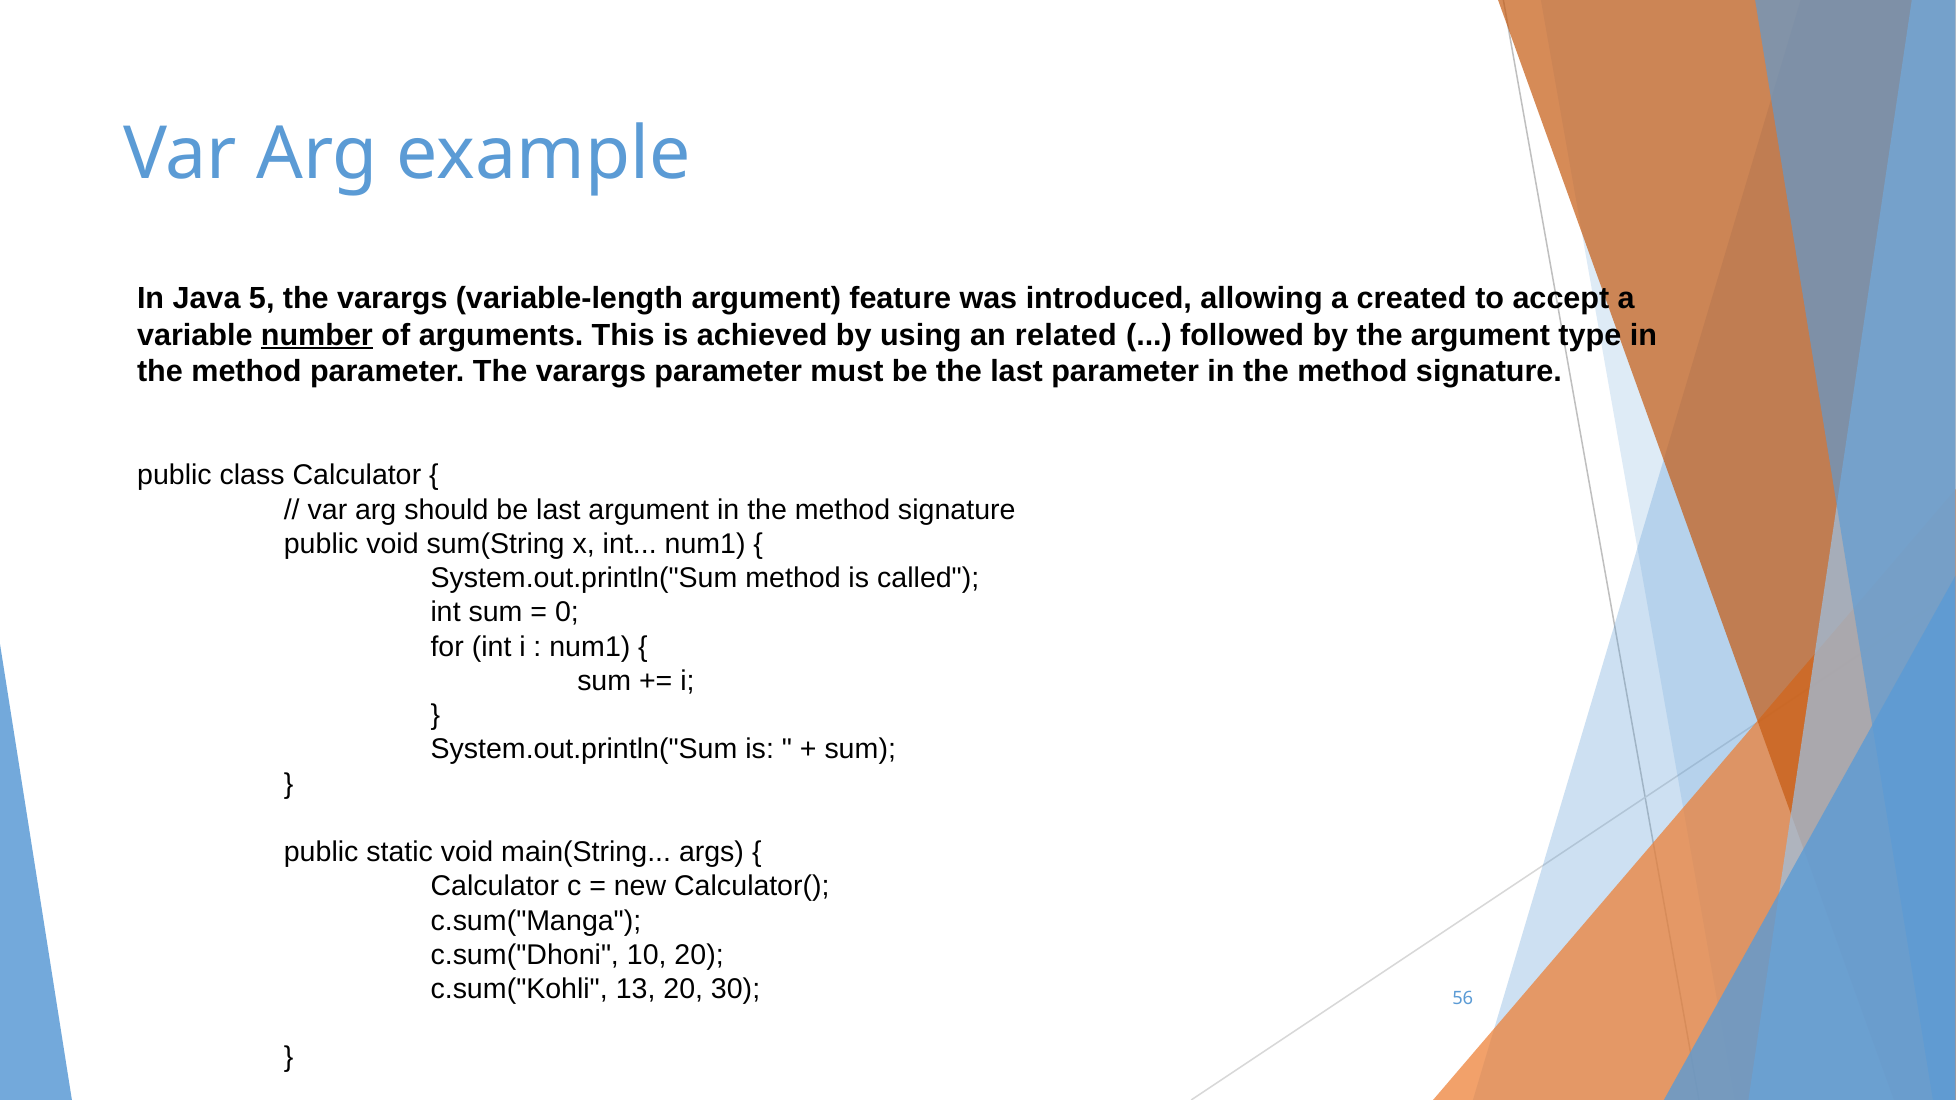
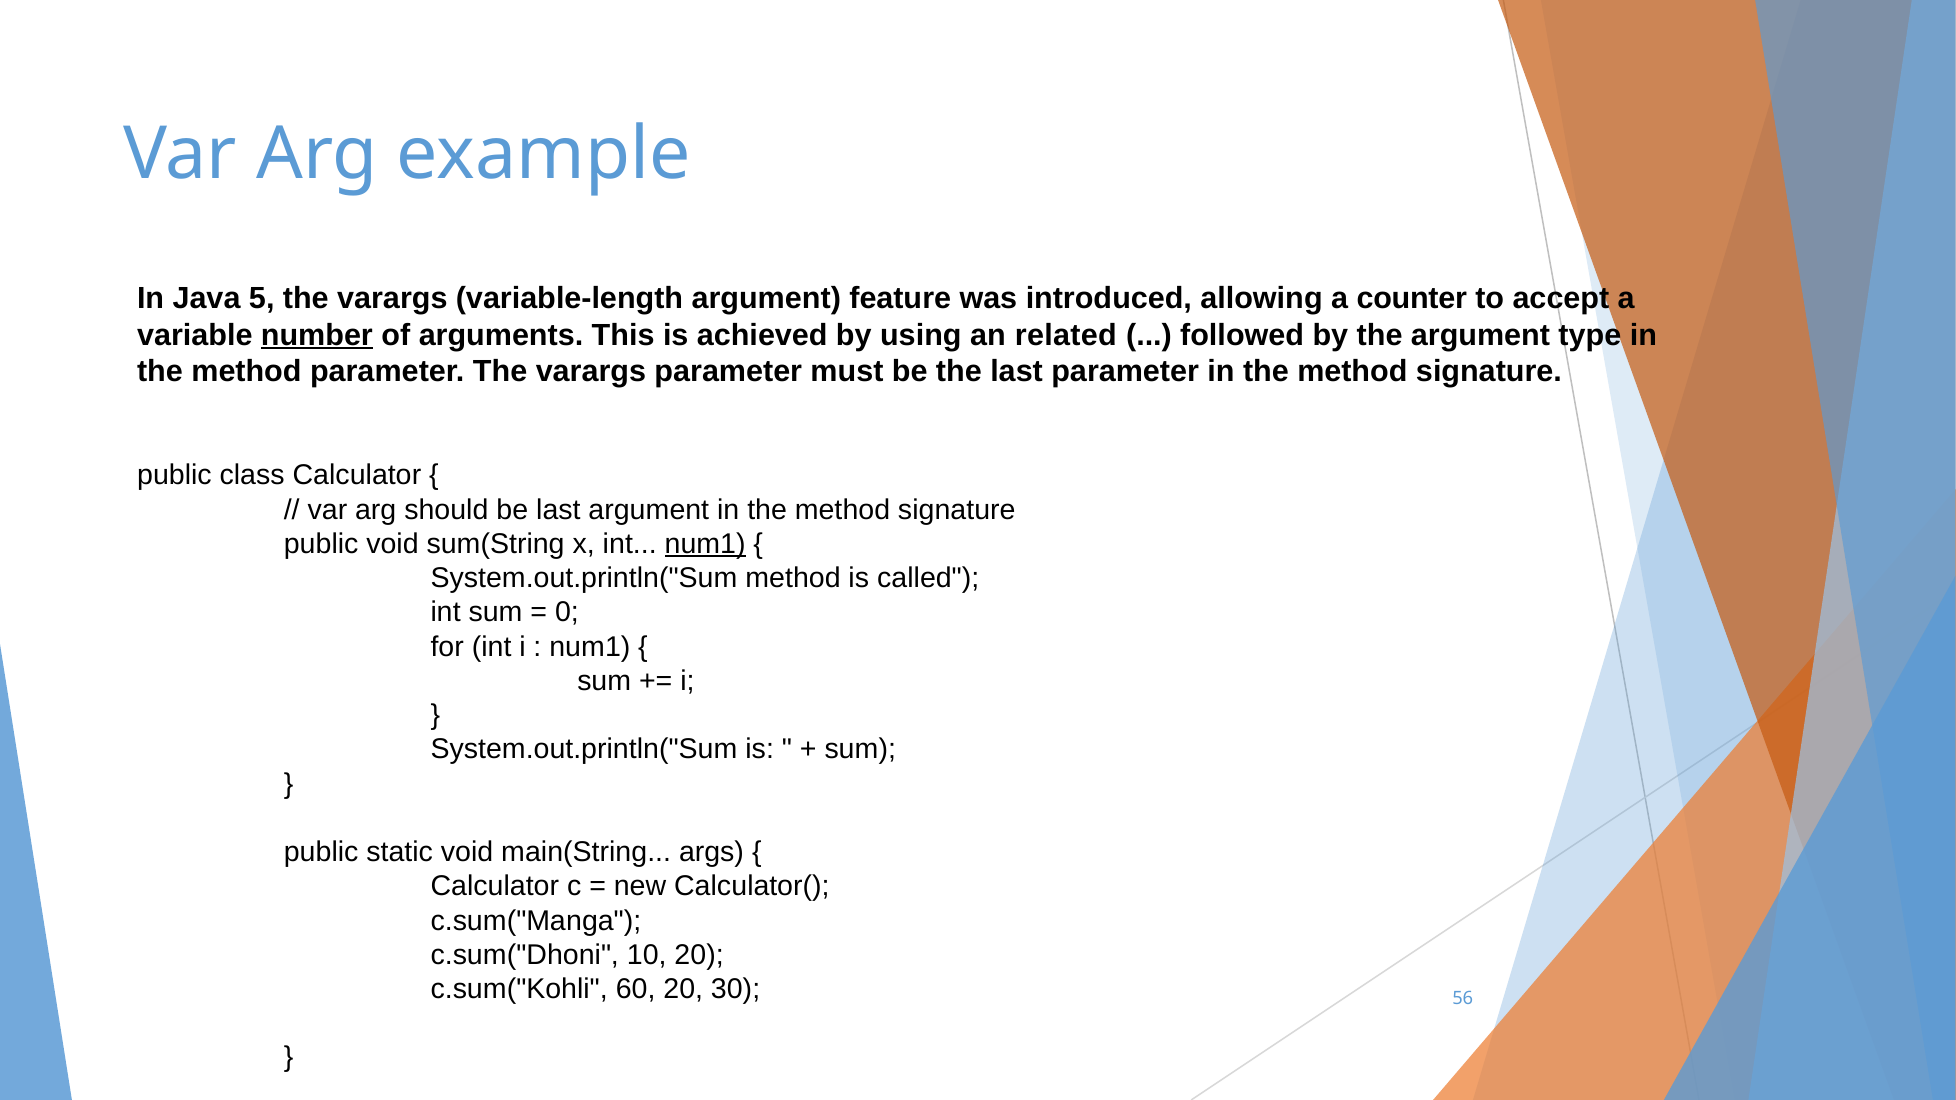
created: created -> counter (1412, 298)
num1 underline: none -> present (705, 544)
13: 13 -> 60 (636, 989)
